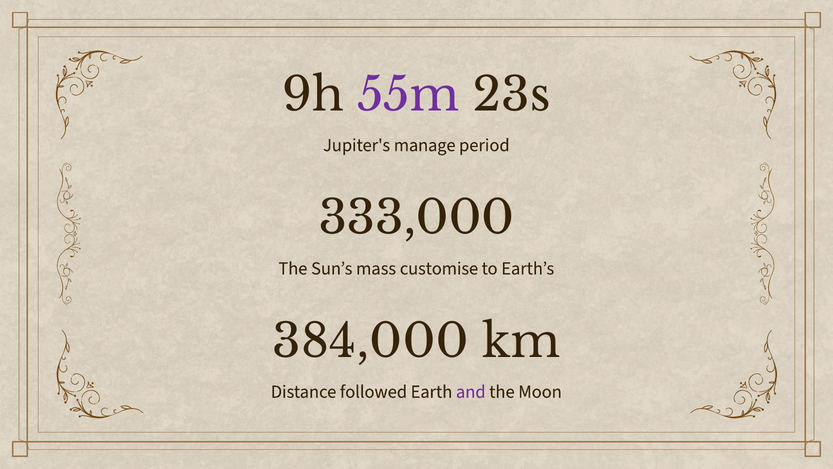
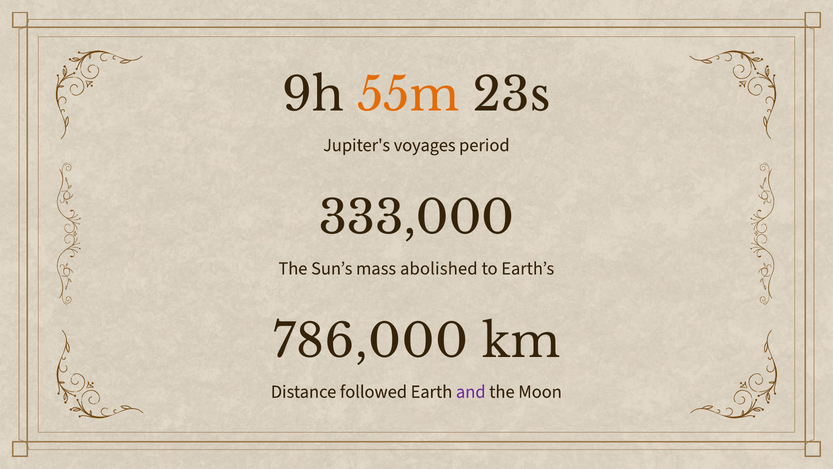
55m colour: purple -> orange (408, 95)
manage: manage -> voyages (425, 145)
customise: customise -> abolished (439, 268)
384,000: 384,000 -> 786,000 (371, 342)
